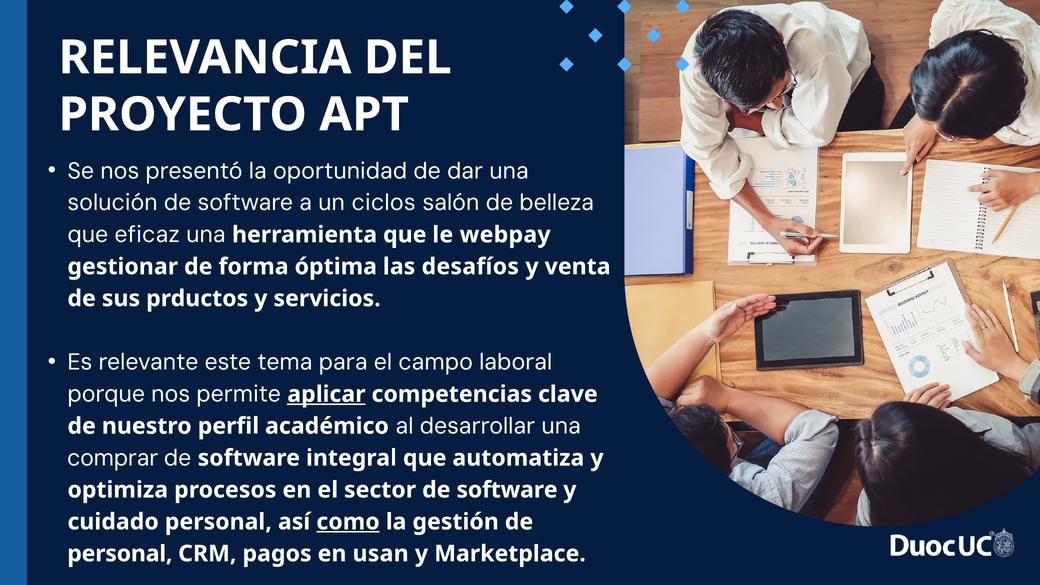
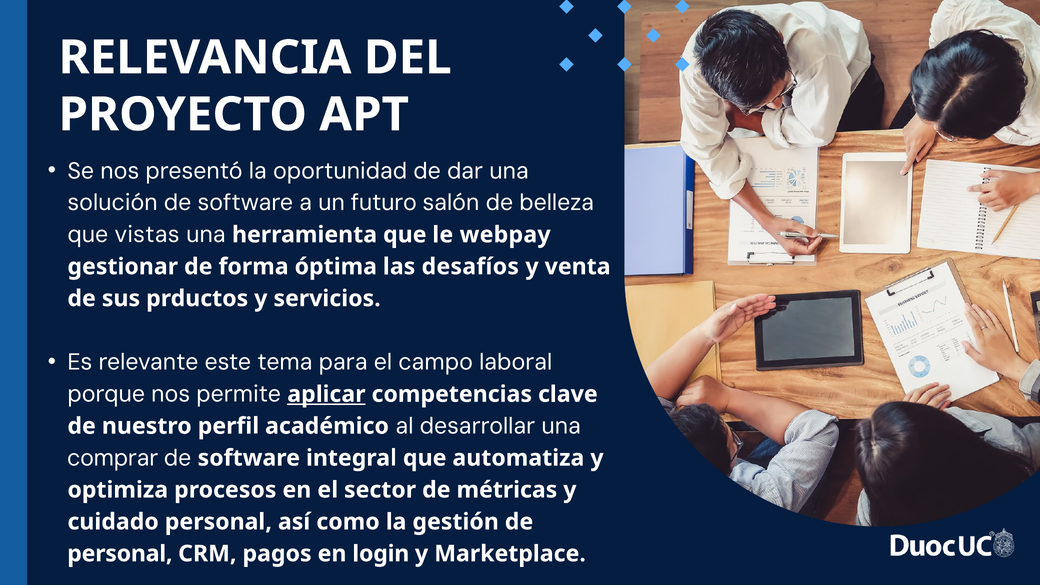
ciclos: ciclos -> futuro (384, 203)
eficaz: eficaz -> vistas (147, 235)
sector de software: software -> métricas (507, 490)
como underline: present -> none (348, 522)
usan: usan -> login (381, 554)
